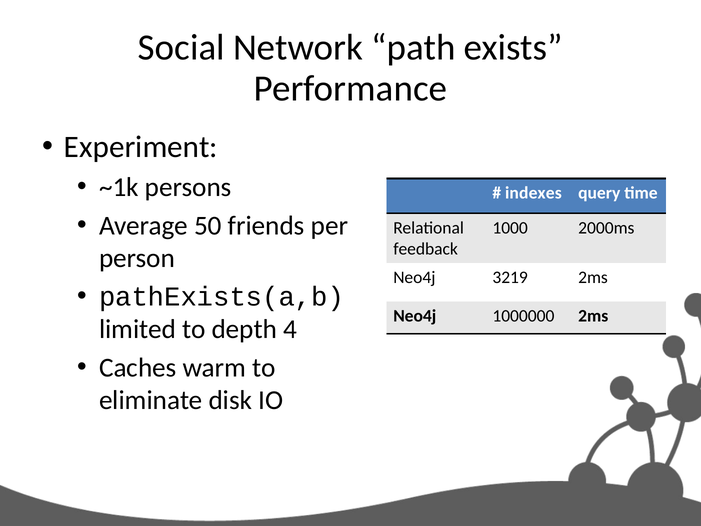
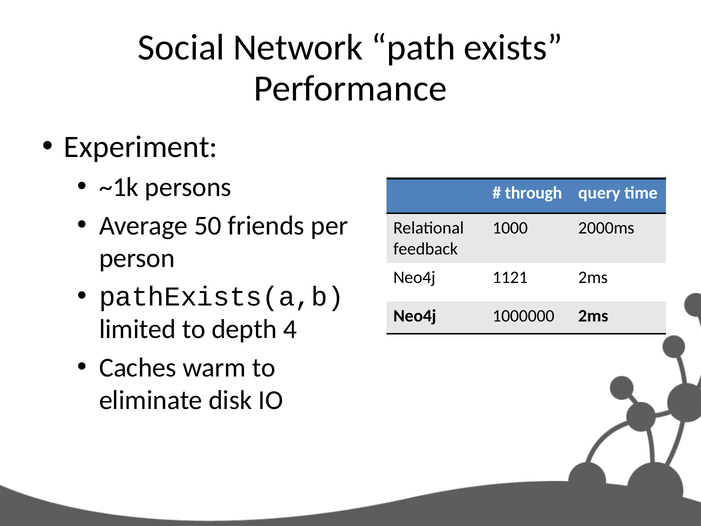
indexes: indexes -> through (534, 193)
3219: 3219 -> 1121 (510, 278)
